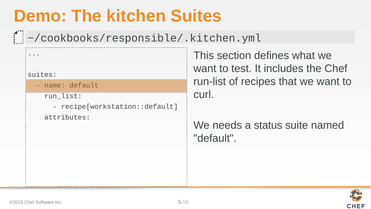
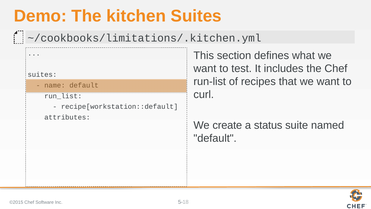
~/cookbooks/responsible/.kitchen.yml: ~/cookbooks/responsible/.kitchen.yml -> ~/cookbooks/limitations/.kitchen.yml (144, 38)
needs: needs -> create (227, 125)
